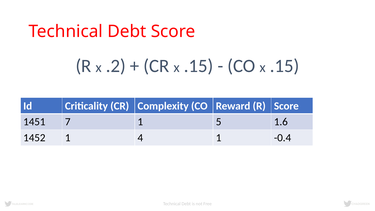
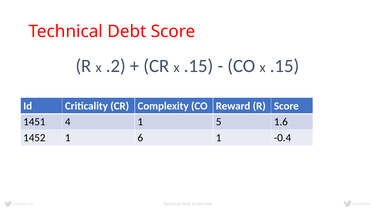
7: 7 -> 4 (68, 122)
4: 4 -> 6 (140, 138)
